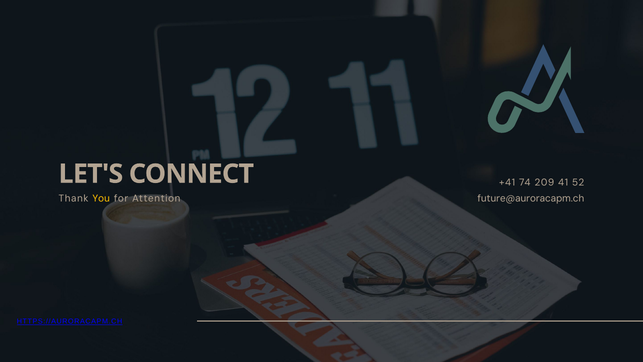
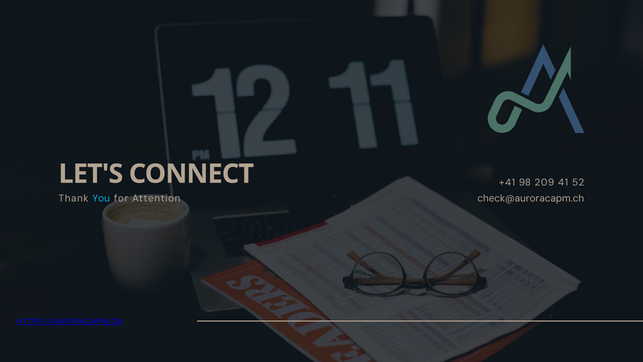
74: 74 -> 98 (525, 182)
You colour: yellow -> light blue (101, 199)
future@auroracapm.ch: future@auroracapm.ch -> check@auroracapm.ch (531, 199)
